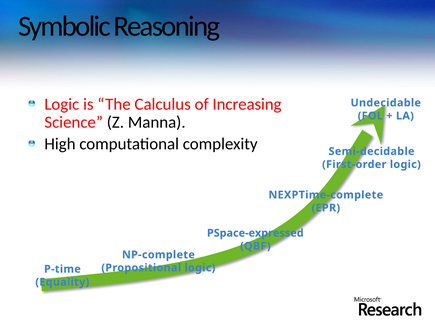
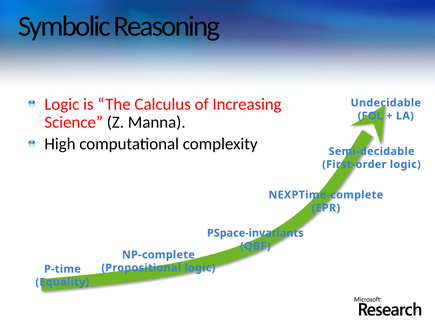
PSpace-expressed: PSpace-expressed -> PSpace-invariants (255, 233)
